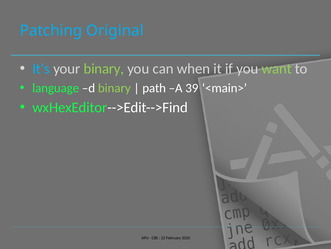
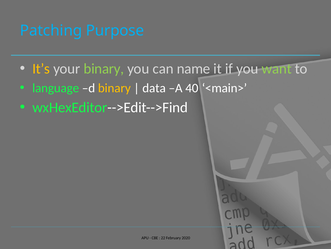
Original: Original -> Purpose (115, 31)
It’s colour: light blue -> yellow (41, 69)
when: when -> name (194, 69)
binary colour: light green -> yellow (114, 88)
path: path -> data (154, 88)
39: 39 -> 40 (192, 88)
